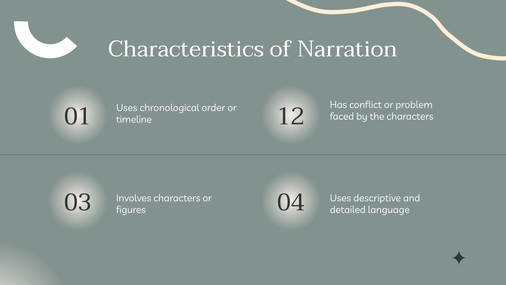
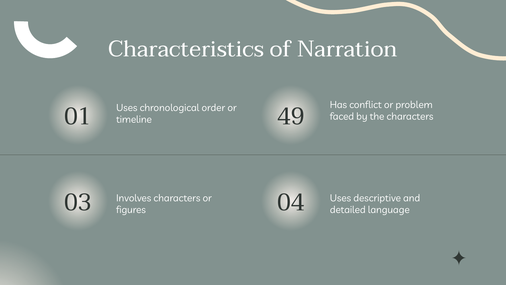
12: 12 -> 49 (291, 116)
